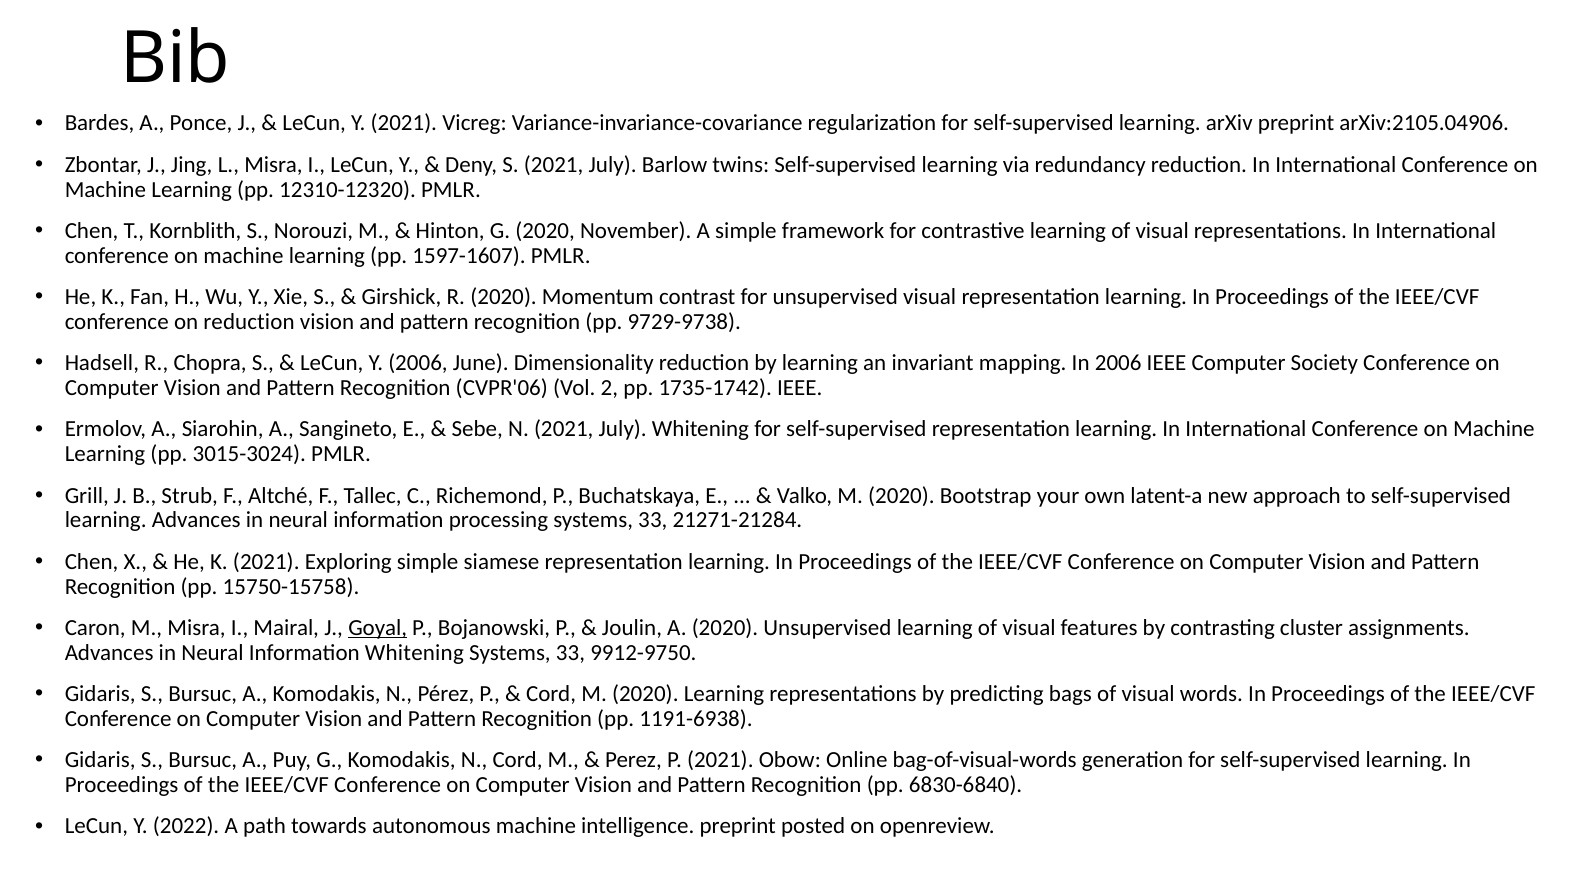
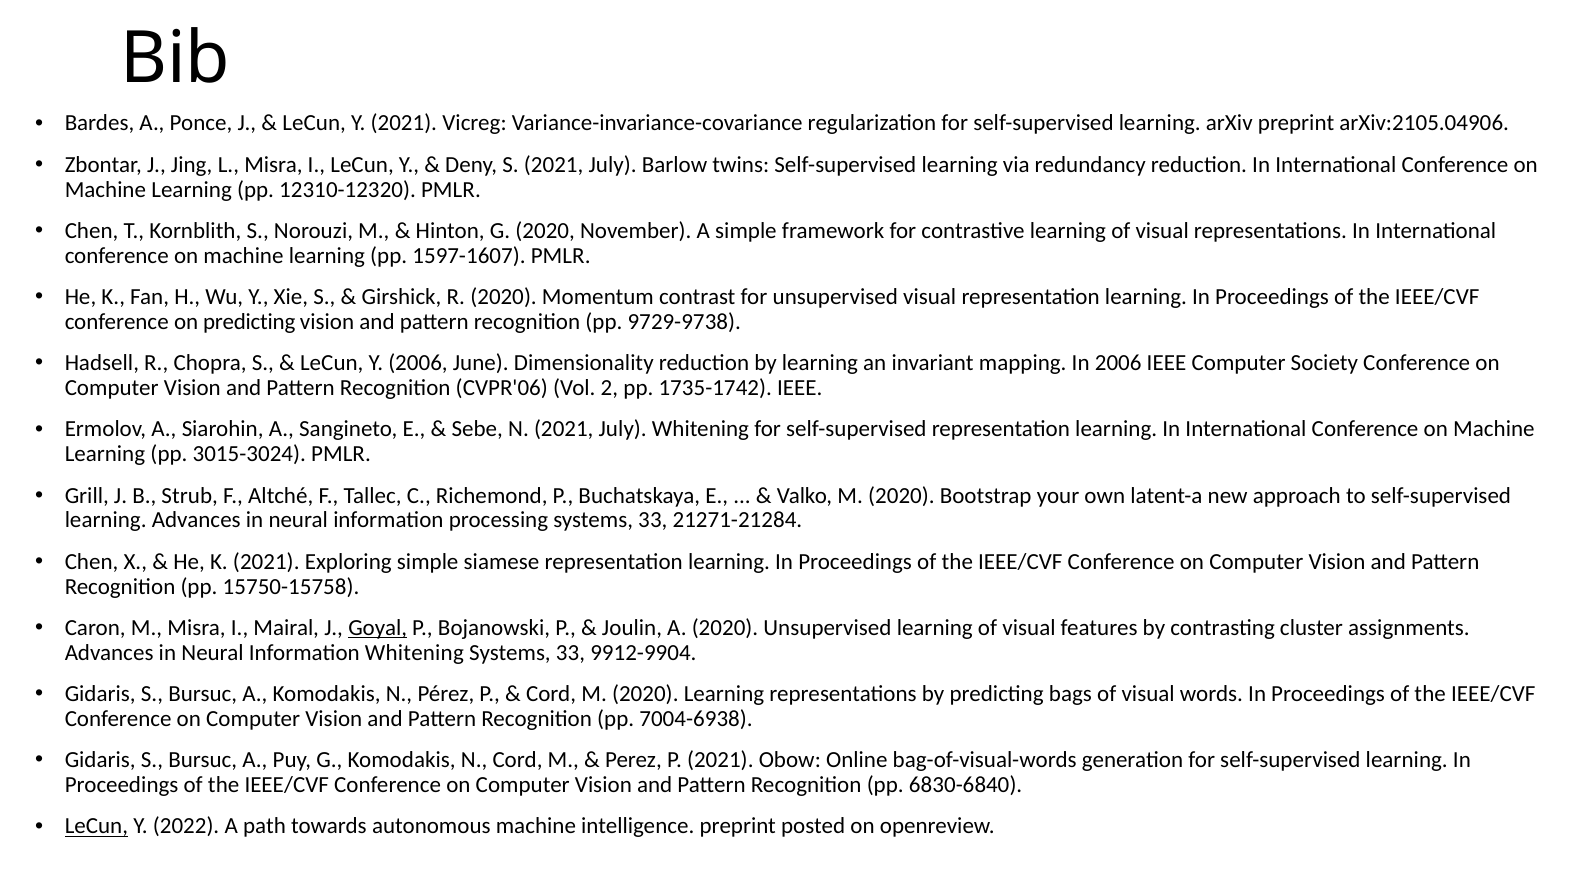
on reduction: reduction -> predicting (249, 322)
9912-9750: 9912-9750 -> 9912-9904 (643, 653)
1191-6938: 1191-6938 -> 7004-6938 (696, 719)
LeCun underline: none -> present (96, 826)
